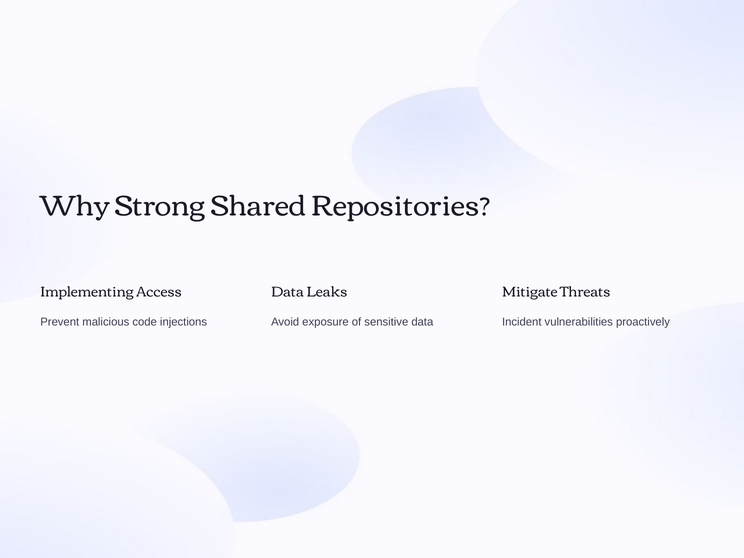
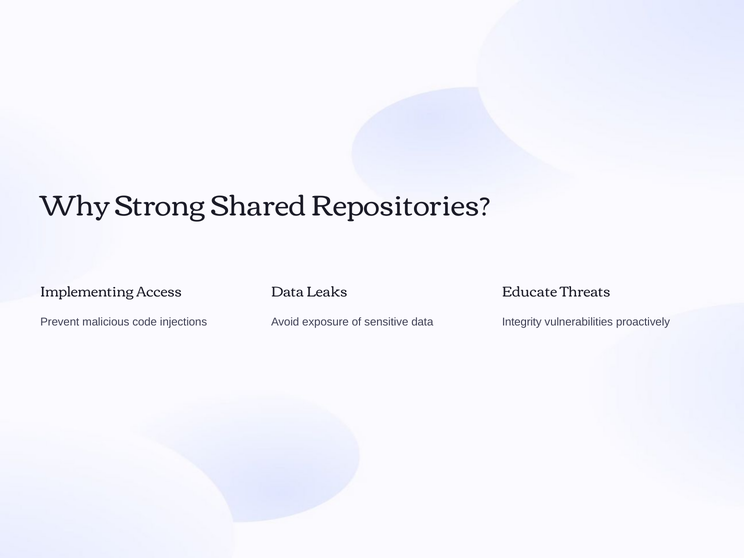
Mitigate: Mitigate -> Educate (530, 292)
Incident: Incident -> Integrity (522, 322)
